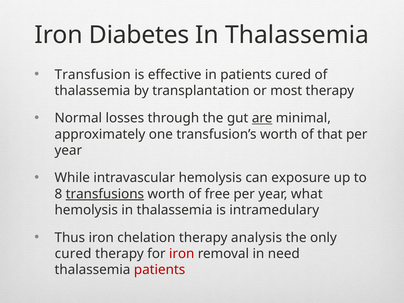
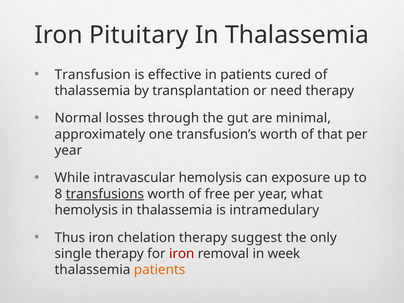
Diabetes: Diabetes -> Pituitary (139, 35)
most: most -> need (286, 91)
are underline: present -> none (262, 118)
analysis: analysis -> suggest (257, 238)
cured: cured -> single (73, 254)
need: need -> week (284, 254)
patients colour: red -> orange (160, 270)
